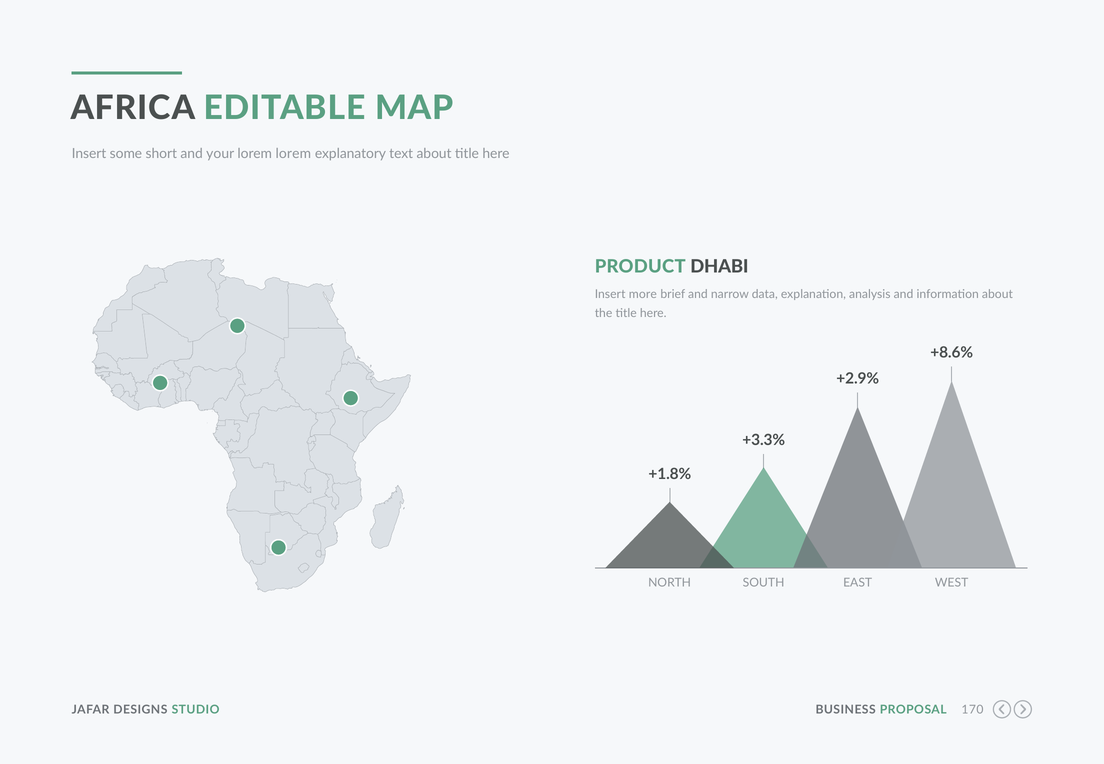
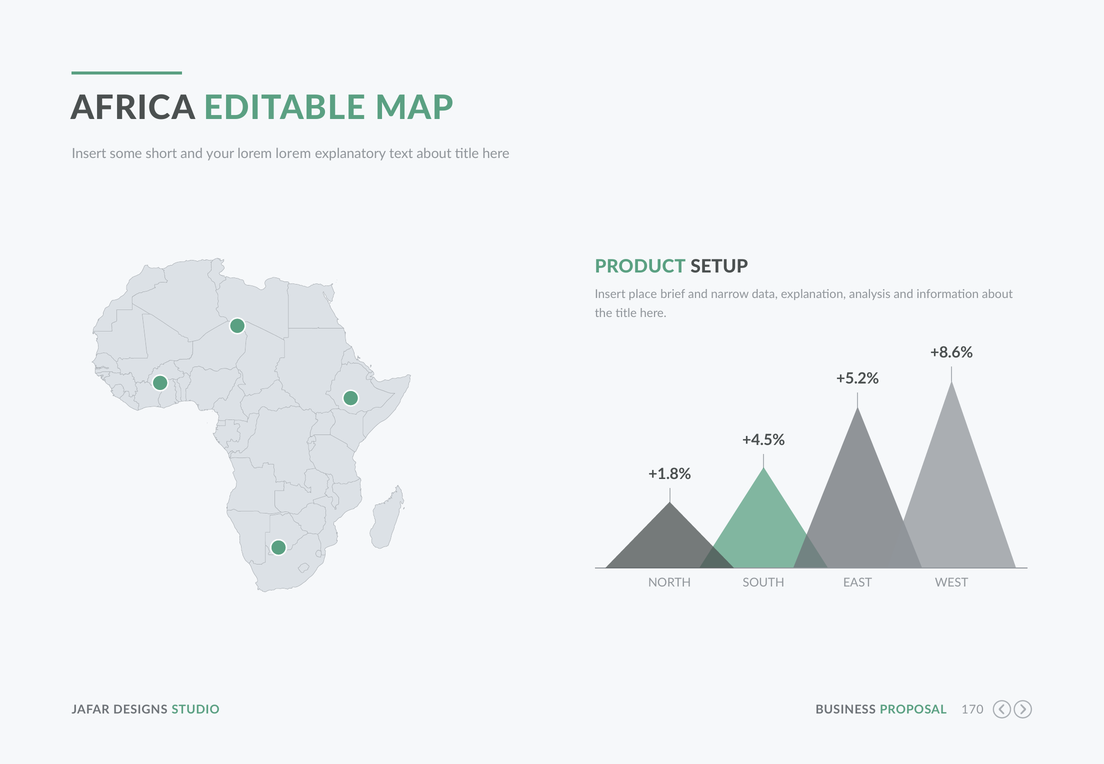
DHABI: DHABI -> SETUP (719, 267)
more: more -> place (643, 294)
+2.9%: +2.9% -> +5.2% (858, 379)
+3.3%: +3.3% -> +4.5% (764, 440)
